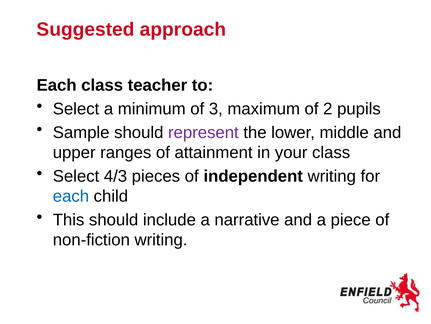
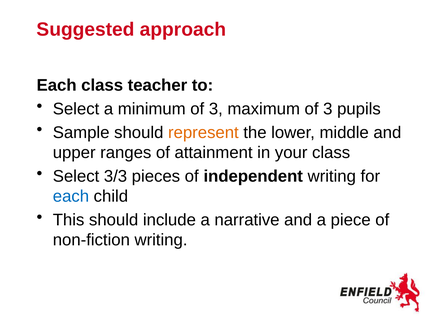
maximum of 2: 2 -> 3 (328, 109)
represent colour: purple -> orange (203, 132)
4/3: 4/3 -> 3/3 (116, 176)
